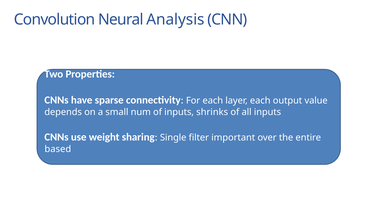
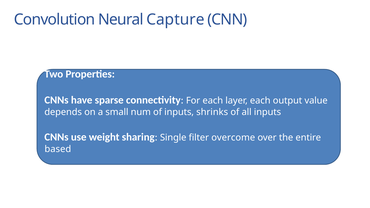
Analysis: Analysis -> Capture (175, 20)
important: important -> overcome (233, 138)
